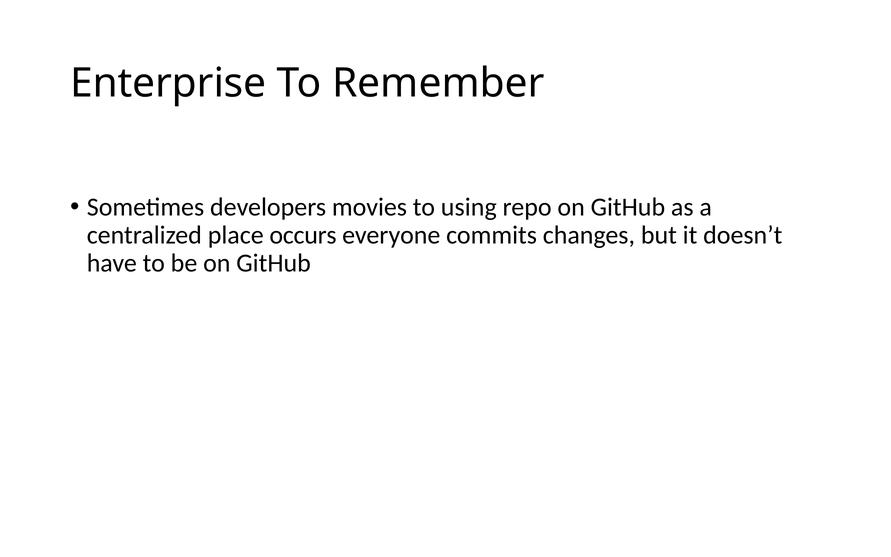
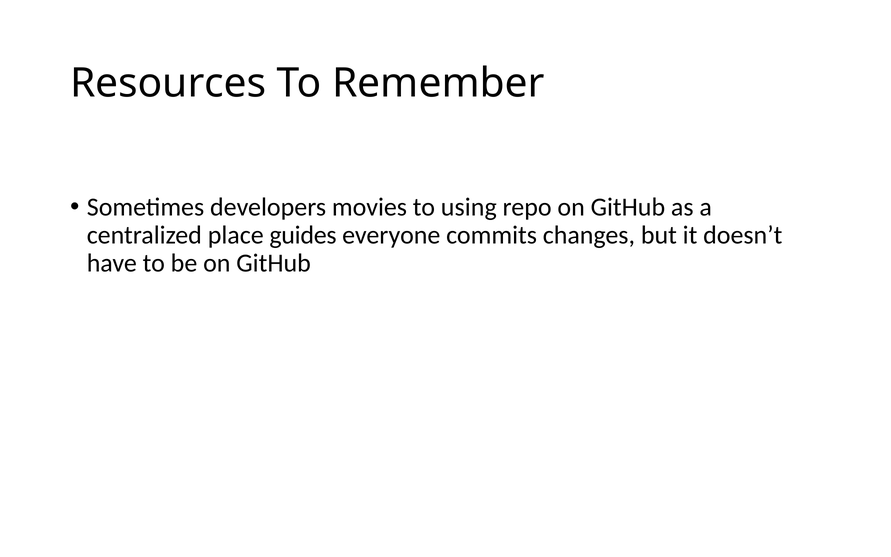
Enterprise: Enterprise -> Resources (168, 83)
occurs: occurs -> guides (303, 235)
